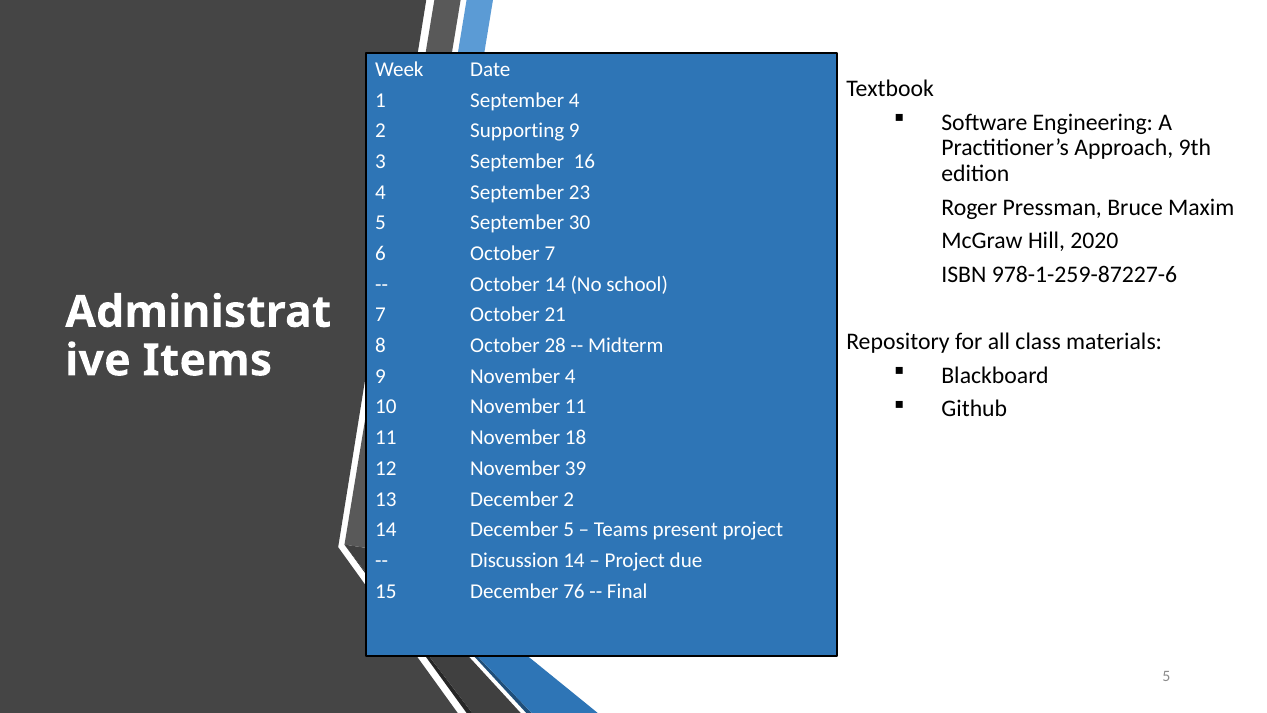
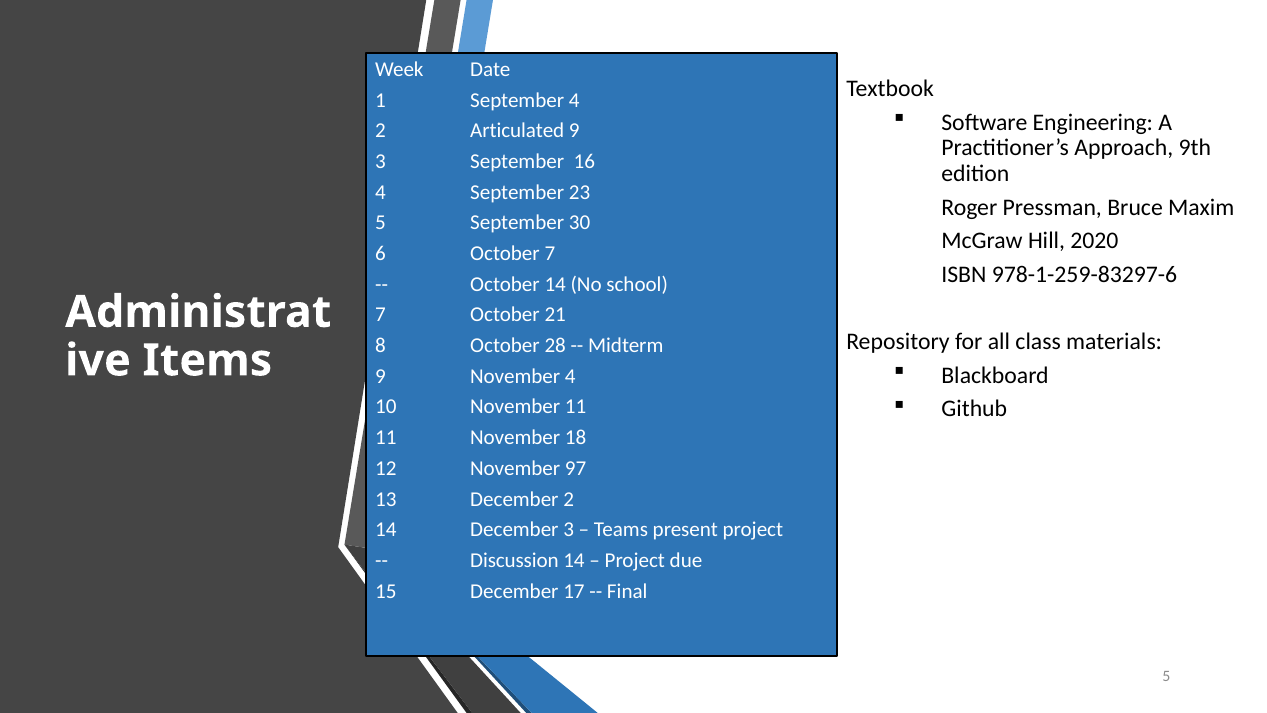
Supporting: Supporting -> Articulated (517, 131)
978-1-259-87227-6: 978-1-259-87227-6 -> 978-1-259-83297-6 (1085, 274)
39: 39 -> 97 (576, 468)
December 5: 5 -> 3 (569, 530)
76: 76 -> 17 (574, 591)
